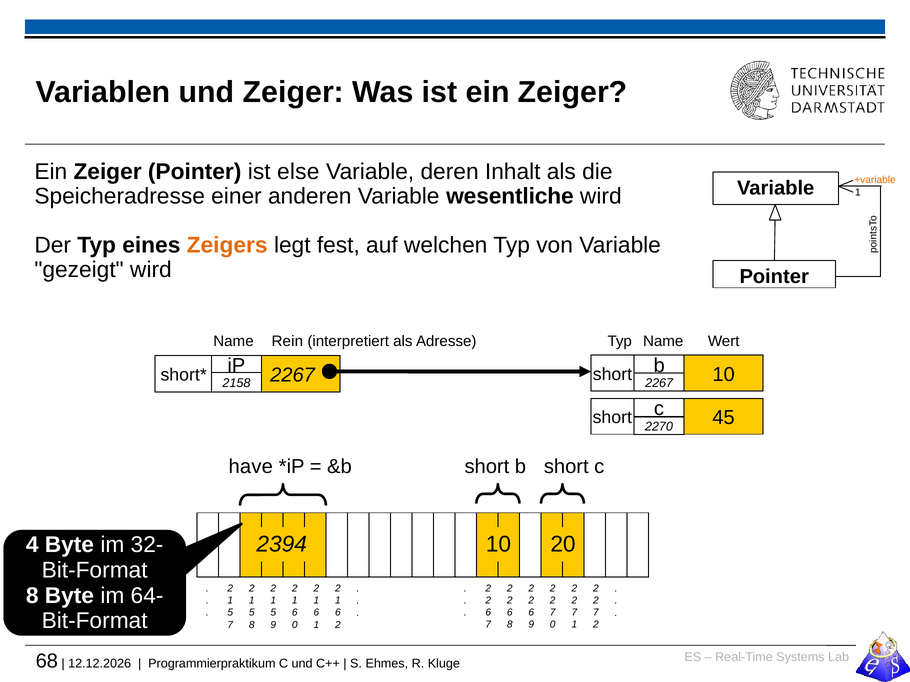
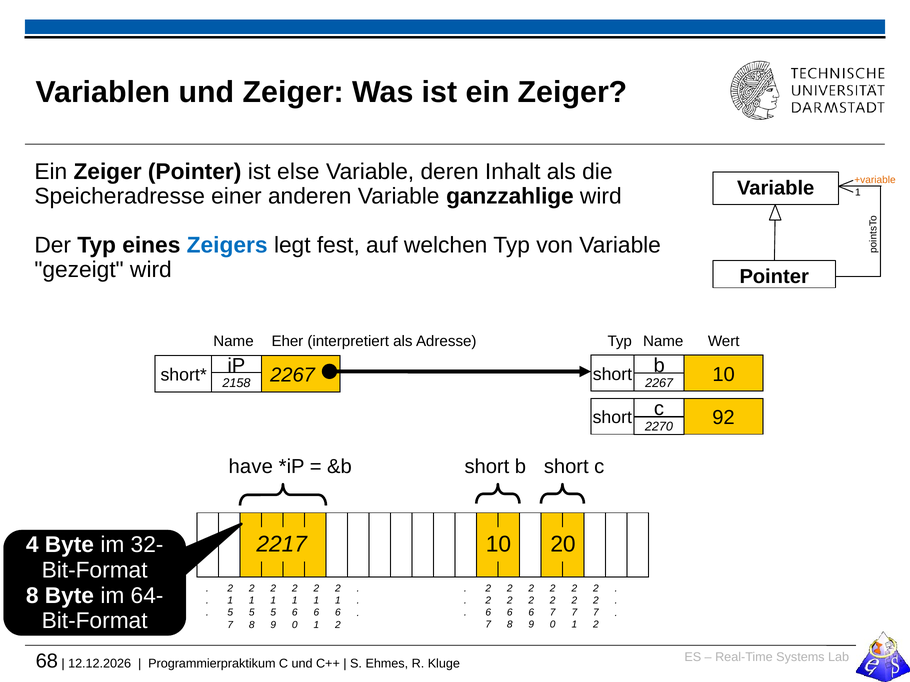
wesentliche: wesentliche -> ganzzahlige (510, 196)
Zeigers colour: orange -> blue (227, 245)
Rein: Rein -> Eher (287, 341)
45: 45 -> 92 (723, 418)
2394: 2394 -> 2217 (282, 545)
